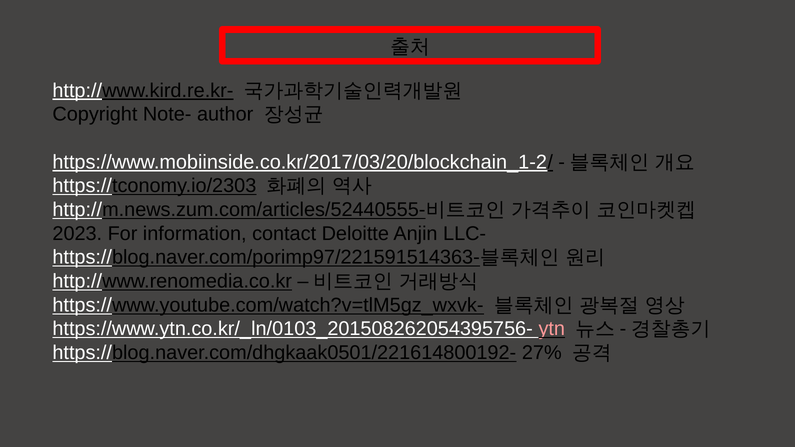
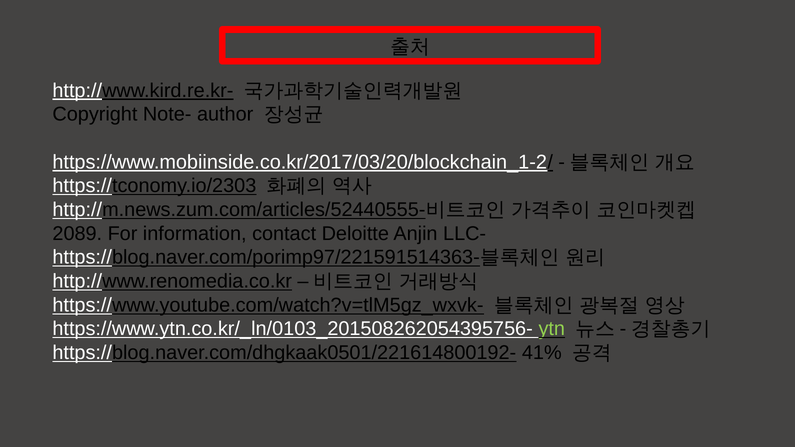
2023: 2023 -> 2089 (77, 234)
ytn colour: pink -> light green (552, 329)
27%: 27% -> 41% (542, 353)
